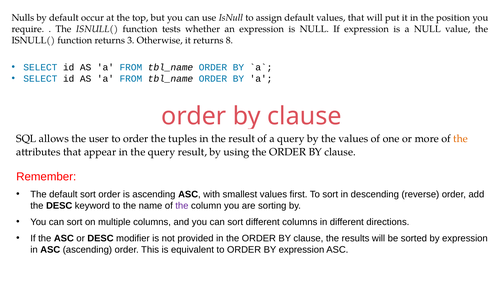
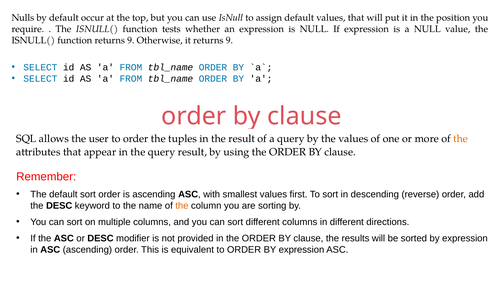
function returns 3: 3 -> 9 (131, 40)
it returns 8: 8 -> 9 (229, 40)
the colour: purple -> orange (182, 206)
